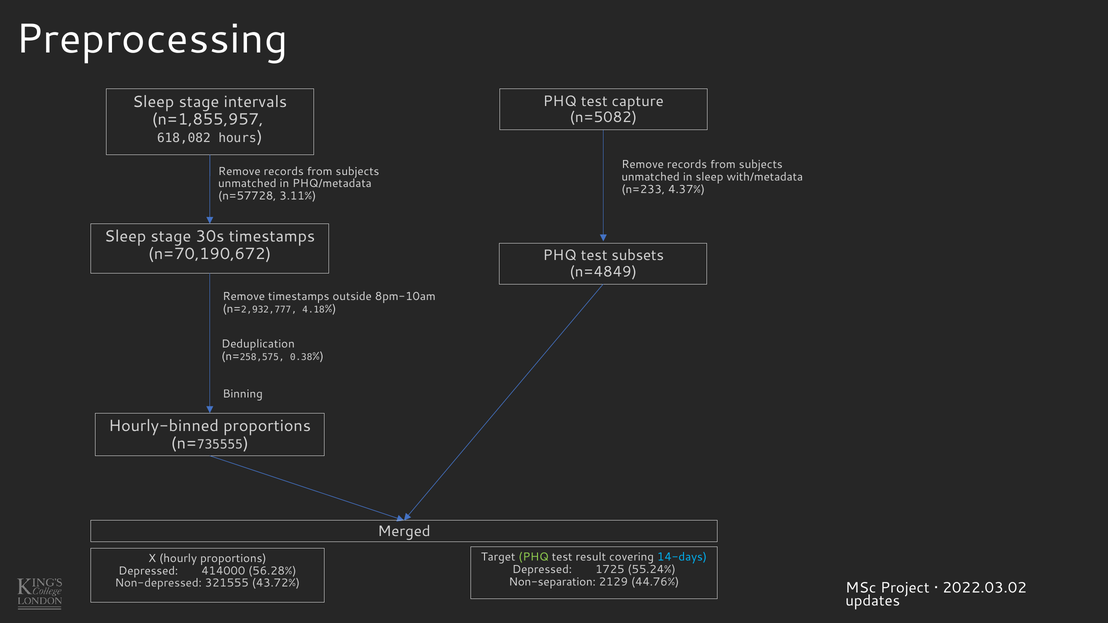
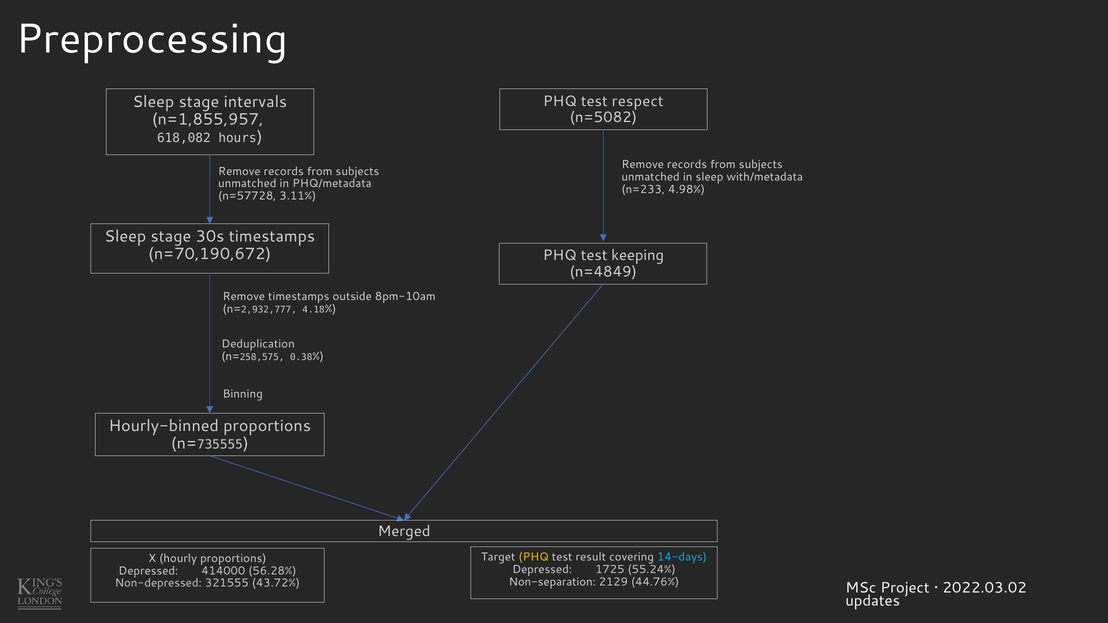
capture: capture -> respect (638, 101)
4.37%: 4.37% -> 4.98% (687, 189)
subsets: subsets -> keeping (638, 255)
PHQ colour: light green -> yellow (534, 557)
